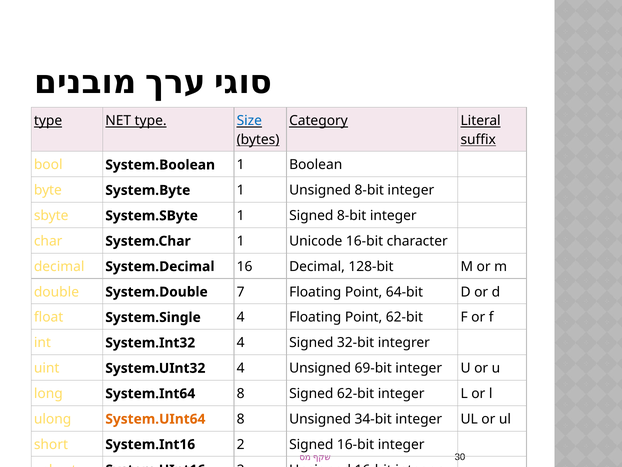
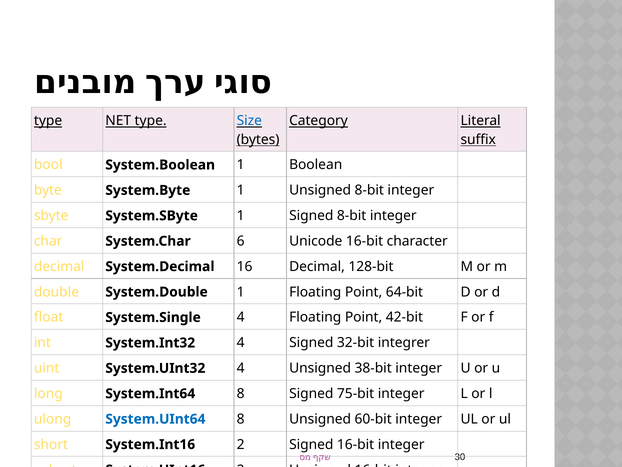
System.Char 1: 1 -> 6 (241, 241)
System.Double 7: 7 -> 1 (241, 292)
Point 62-bit: 62-bit -> 42-bit (404, 317)
69-bit: 69-bit -> 38-bit (373, 368)
Signed 62-bit: 62-bit -> 75-bit (356, 393)
System.UInt64 colour: orange -> blue (155, 419)
34-bit: 34-bit -> 60-bit (373, 419)
